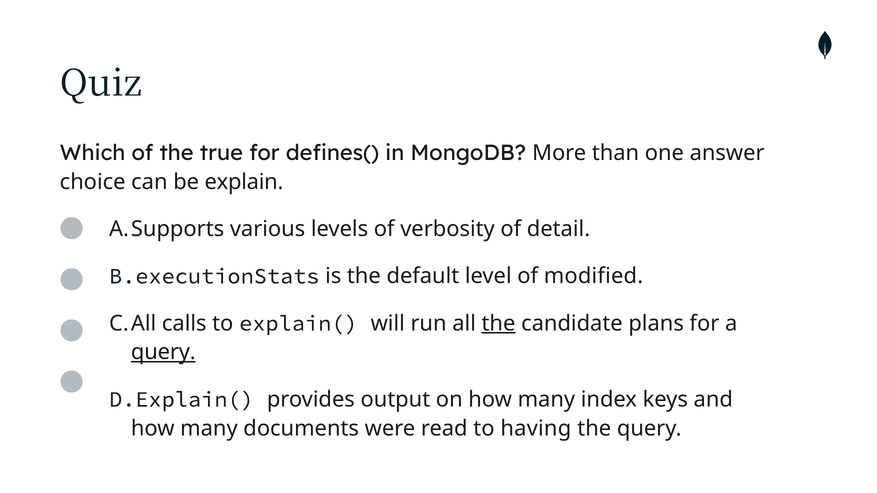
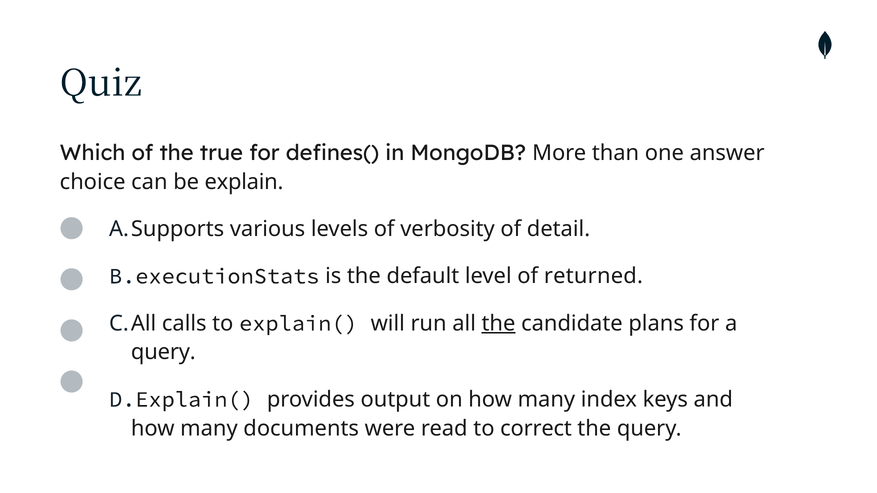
modified: modified -> returned (593, 276)
query underline: present -> none (163, 352)
having: having -> correct (536, 429)
